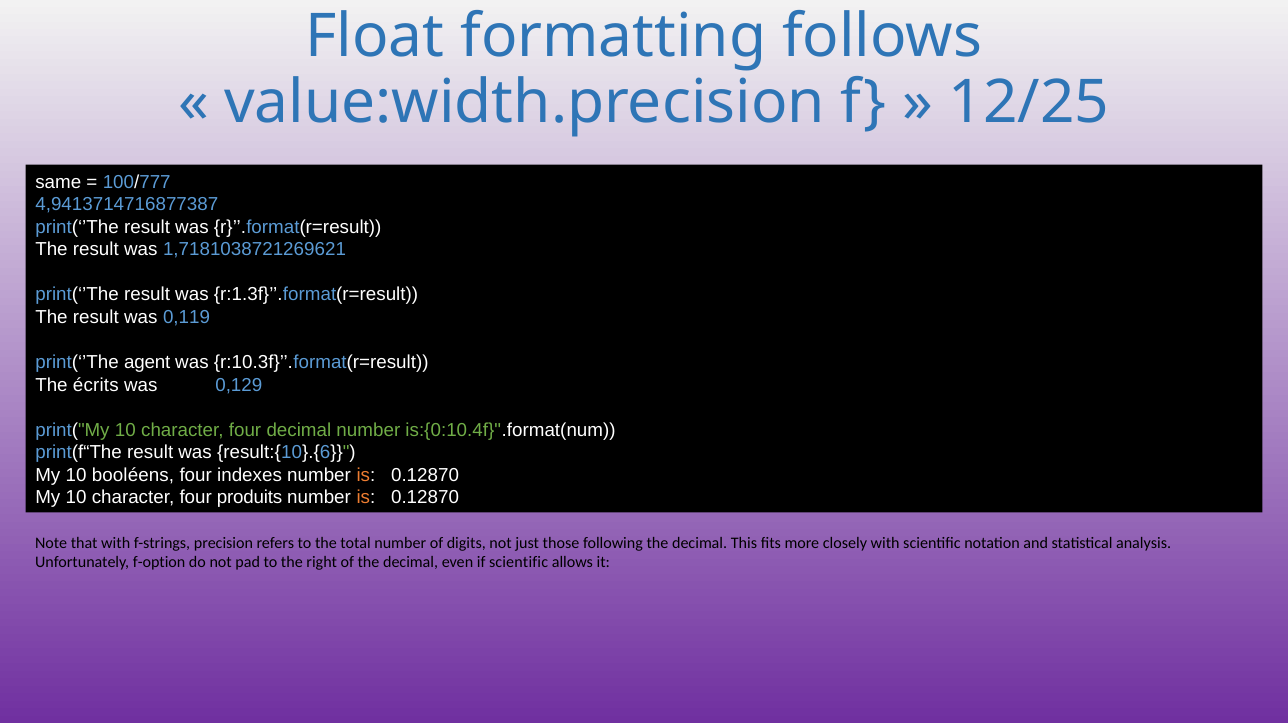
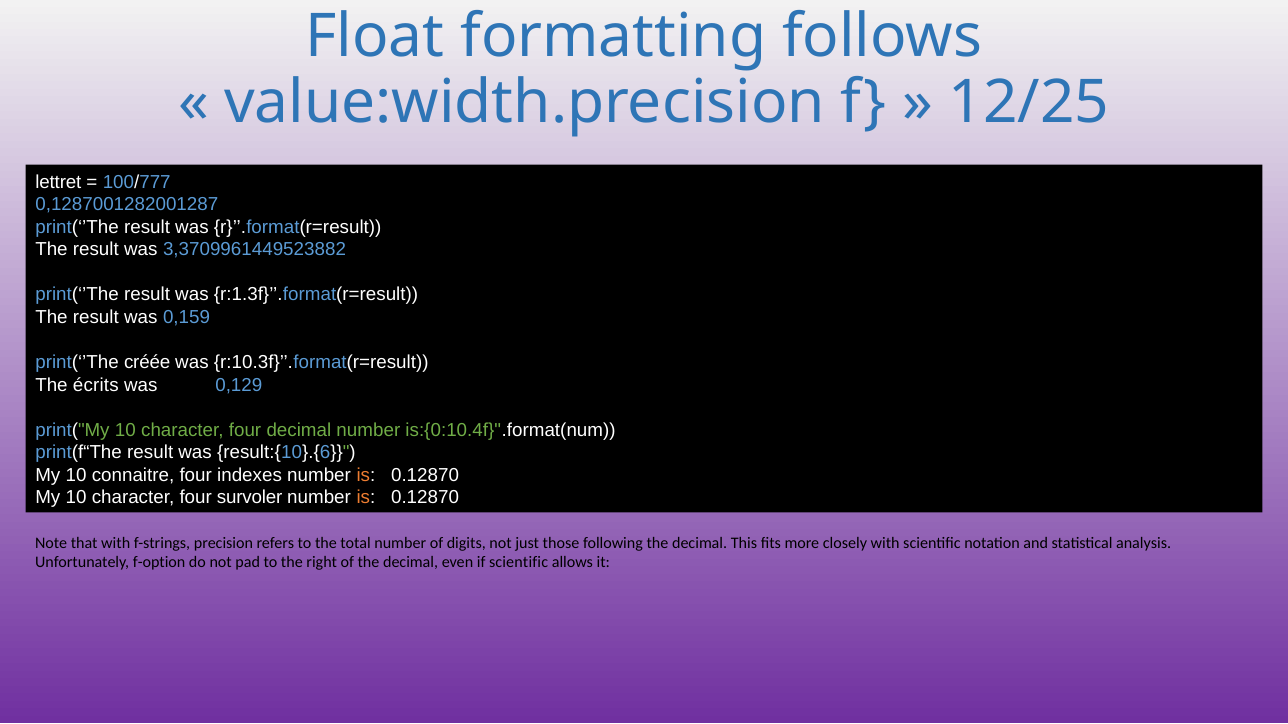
same: same -> lettret (58, 182)
4,9413714716877387: 4,9413714716877387 -> 0,1287001282001287 (127, 205)
1,7181038721269621: 1,7181038721269621 -> 3,3709961449523882 (254, 250)
0,119: 0,119 -> 0,159 (186, 317)
agent: agent -> créée (147, 363)
booléens: booléens -> connaitre (133, 475)
produits: produits -> survoler (250, 498)
